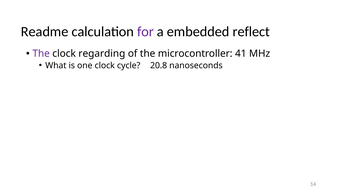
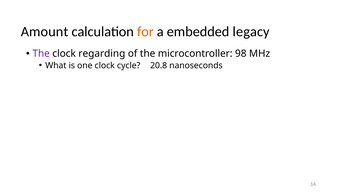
Readme: Readme -> Amount (45, 32)
for colour: purple -> orange (145, 32)
reflect: reflect -> legacy (251, 32)
41: 41 -> 98 (241, 53)
